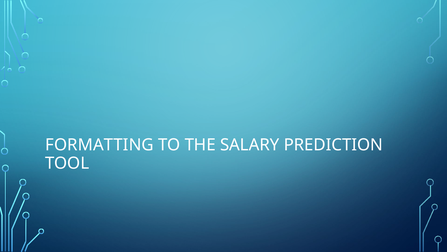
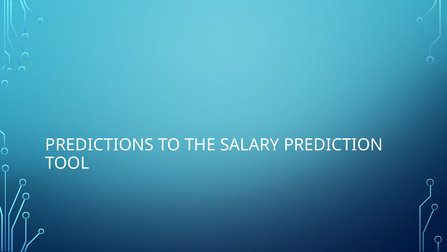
FORMATTING: FORMATTING -> PREDICTIONS (100, 145)
